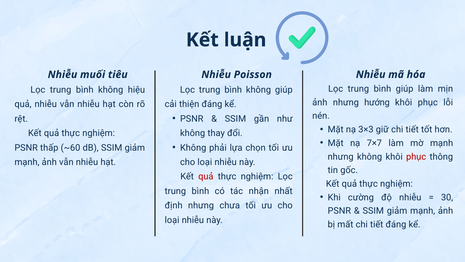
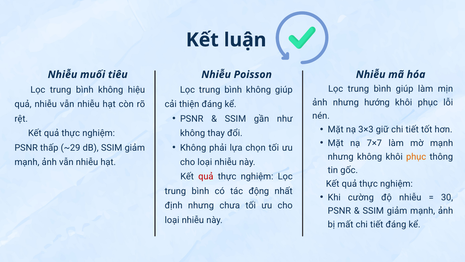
~60: ~60 -> ~29 (70, 147)
phục colour: red -> orange (416, 156)
nhận: nhận -> động (259, 191)
